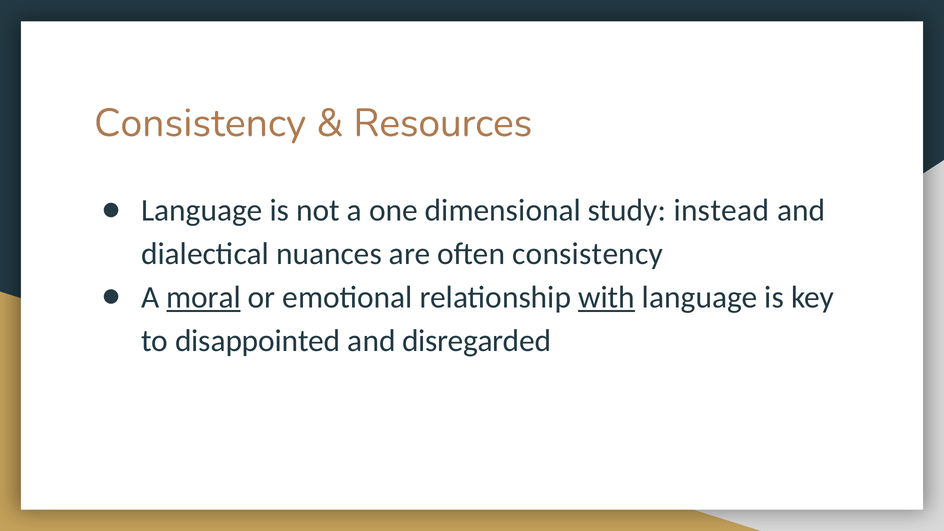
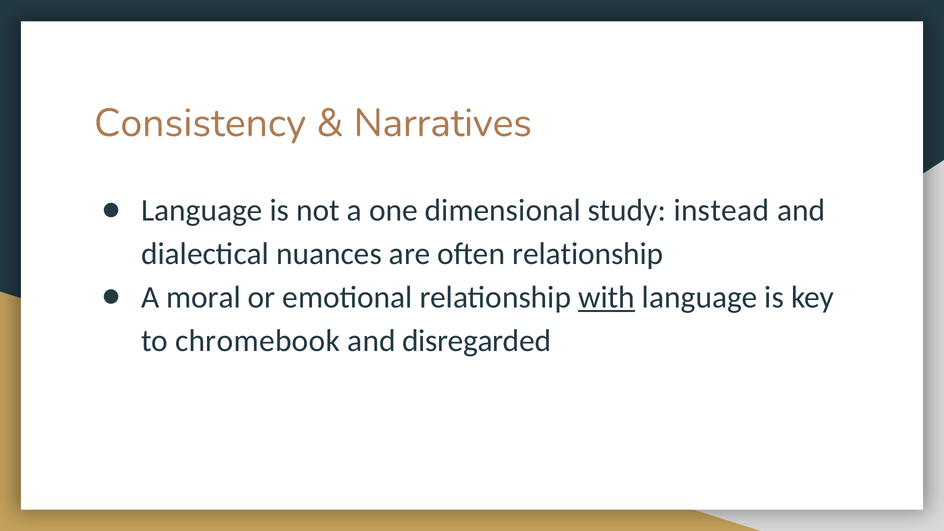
Resources: Resources -> Narratives (443, 123)
often consistency: consistency -> relationship (588, 254)
moral underline: present -> none (204, 297)
disappointed: disappointed -> chromebook (258, 341)
